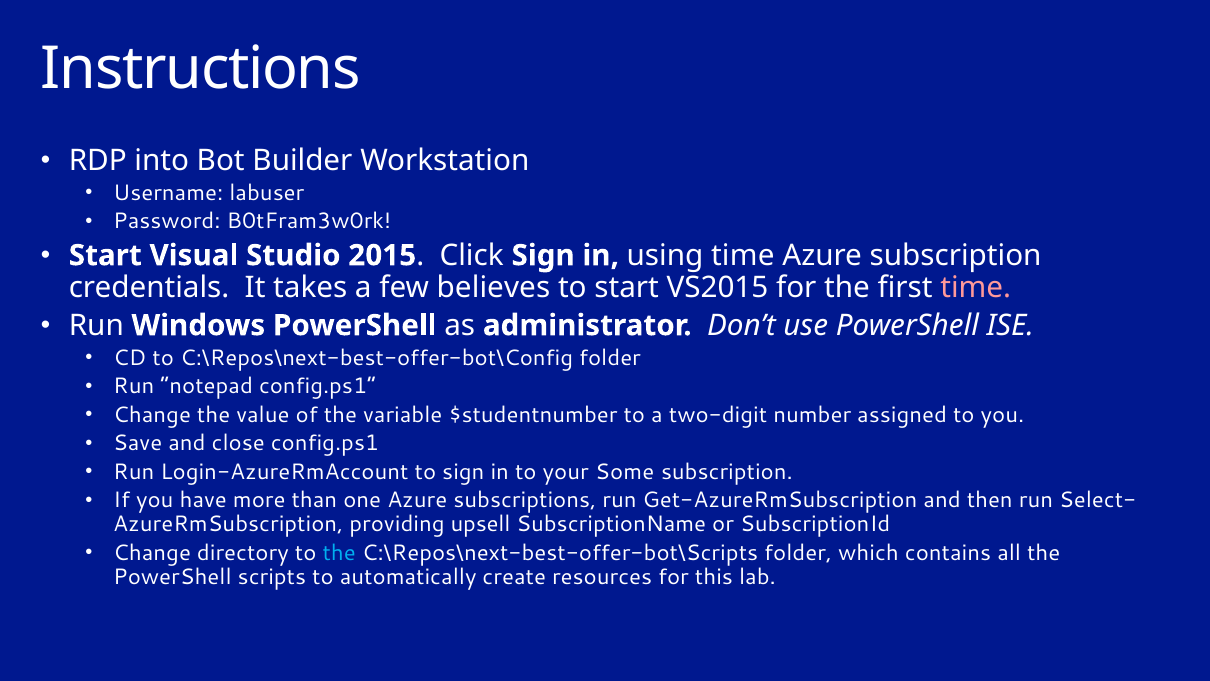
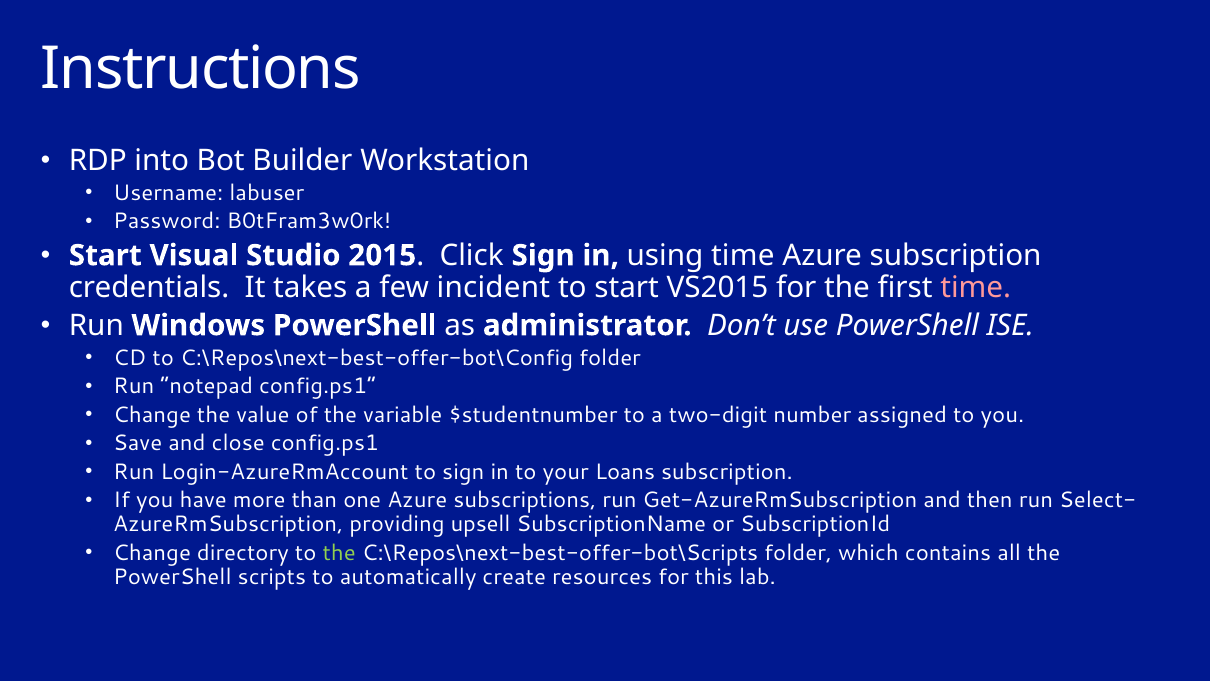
believes: believes -> incident (493, 287)
Some: Some -> Loans (625, 472)
the colour: light blue -> light green (339, 553)
